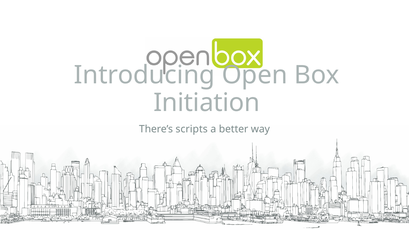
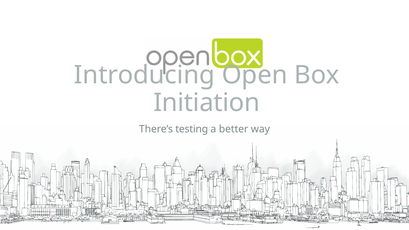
scripts: scripts -> testing (192, 129)
